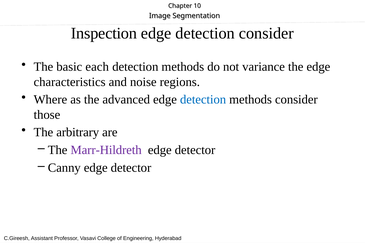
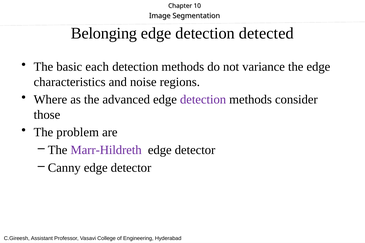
Inspection: Inspection -> Belonging (104, 33)
detection consider: consider -> detected (266, 33)
detection colour: blue -> purple (203, 100)
arbitrary: arbitrary -> problem (78, 133)
